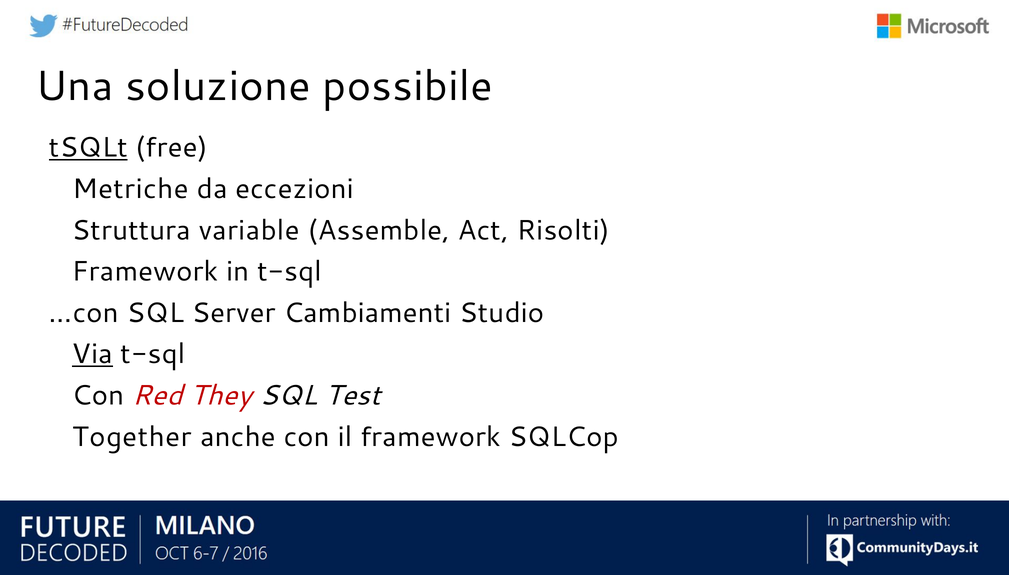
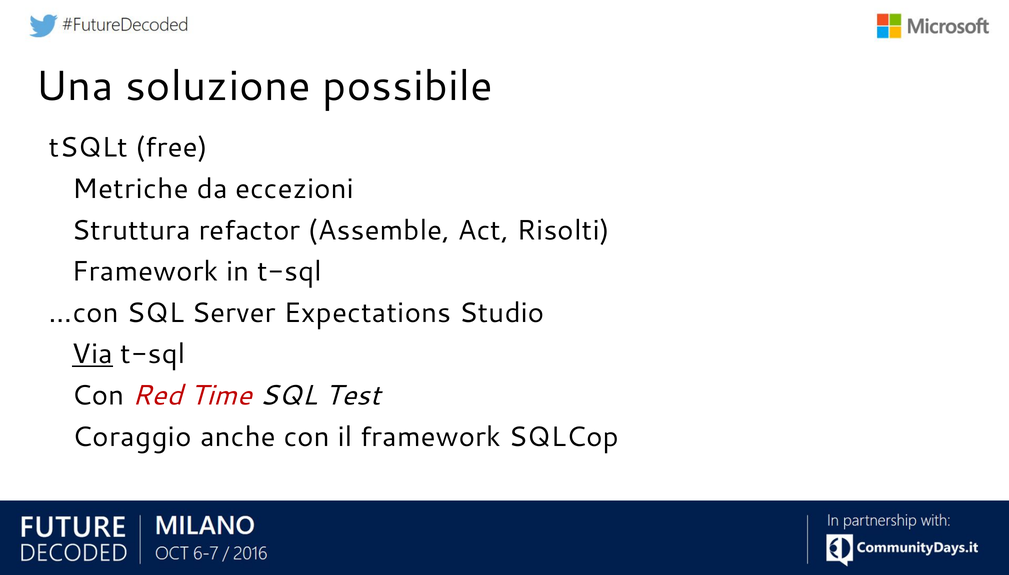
tSQLt underline: present -> none (88, 148)
variable: variable -> refactor (250, 230)
Cambiamenti: Cambiamenti -> Expectations (368, 313)
They: They -> Time (221, 395)
Together: Together -> Coraggio (132, 437)
